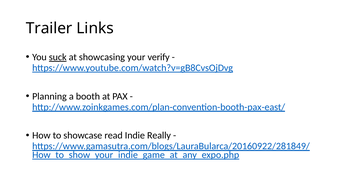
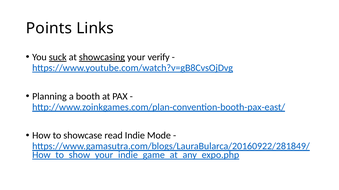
Trailer: Trailer -> Points (49, 28)
showcasing underline: none -> present (102, 57)
Really: Really -> Mode (159, 136)
